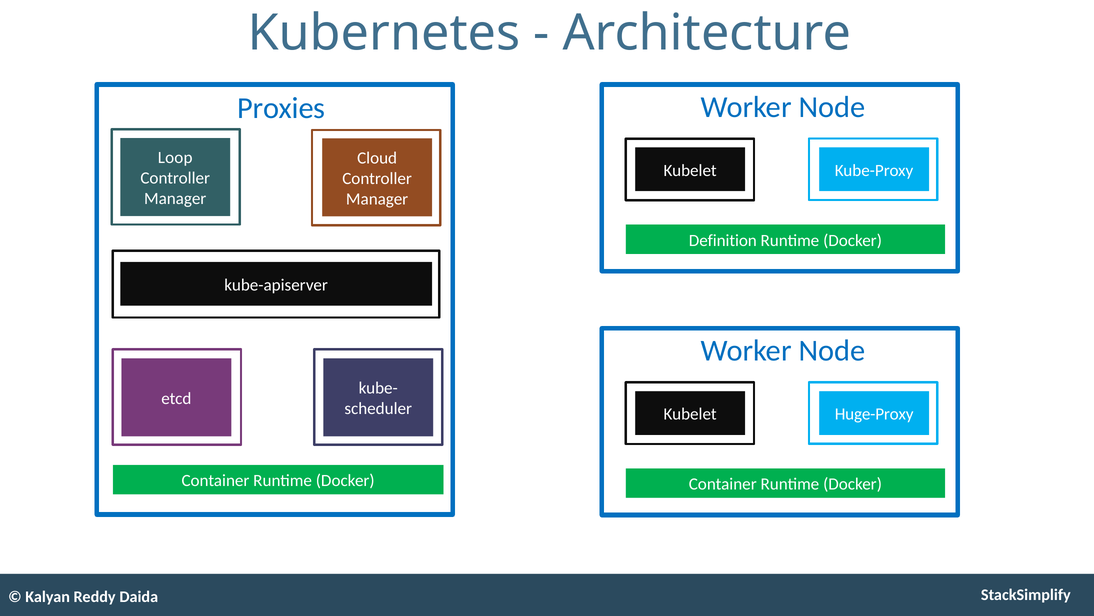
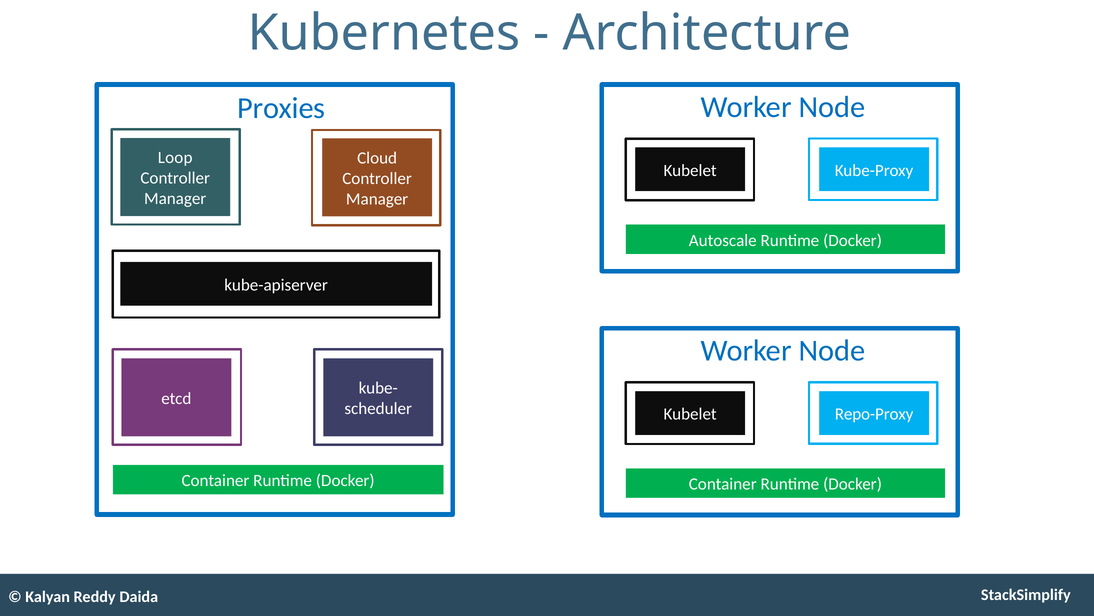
Definition: Definition -> Autoscale (723, 240)
Huge-Proxy: Huge-Proxy -> Repo-Proxy (874, 414)
